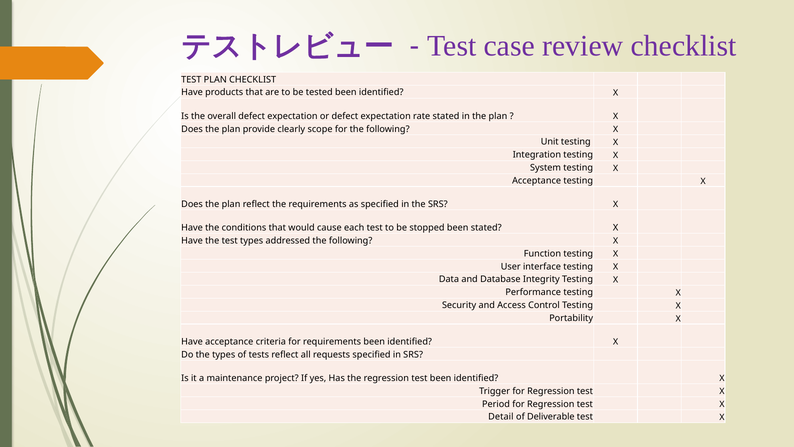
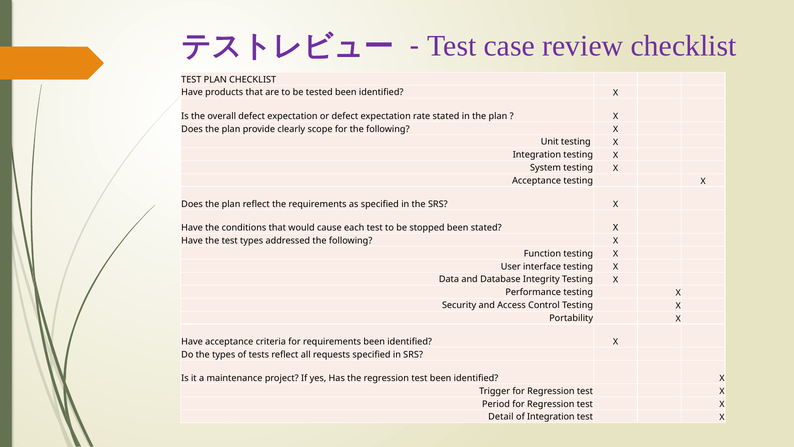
of Deliverable: Deliverable -> Integration (551, 417)
